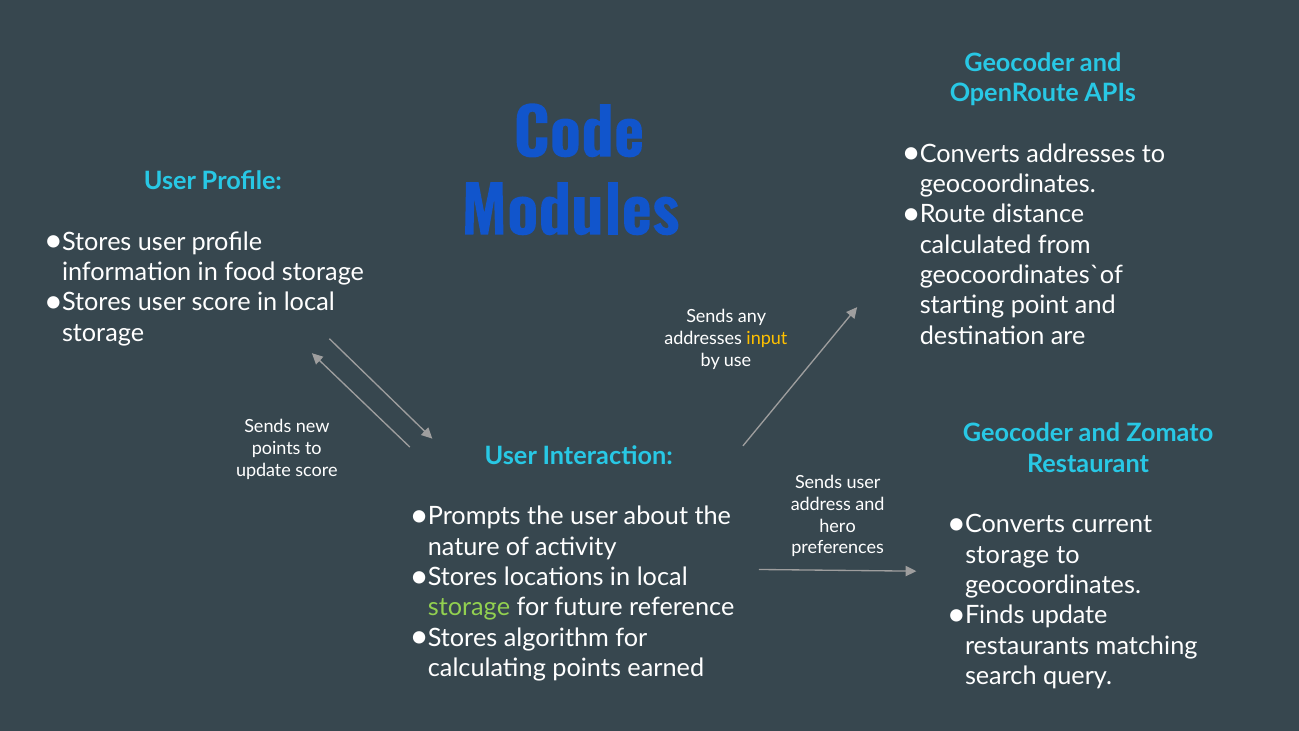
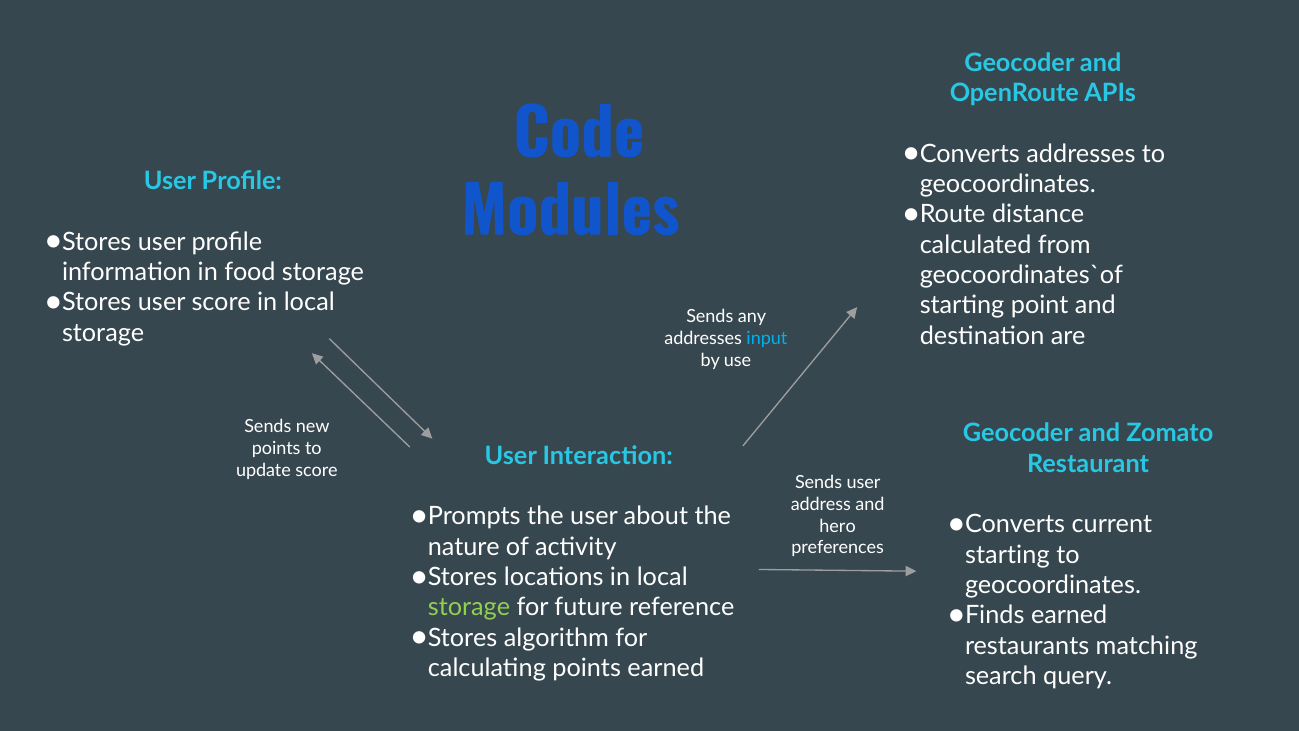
input colour: yellow -> light blue (767, 339)
storage: storage -> starting (1007, 555)
update: update -> earned (1069, 615)
